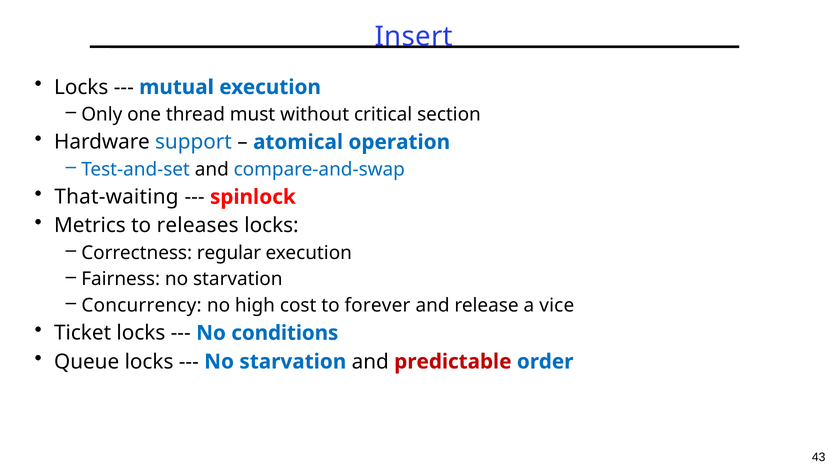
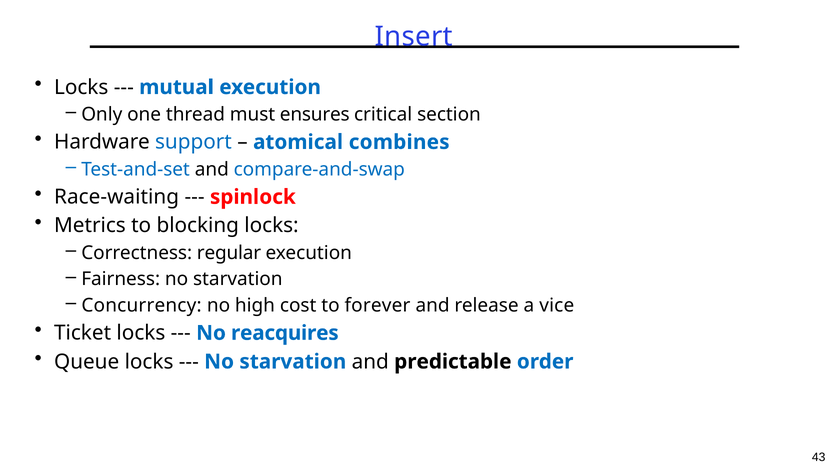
without: without -> ensures (315, 114)
operation: operation -> combines (399, 142)
That-waiting: That-waiting -> Race-waiting (117, 197)
releases: releases -> blocking (198, 225)
conditions: conditions -> reacquires (285, 333)
predictable colour: red -> black (453, 361)
